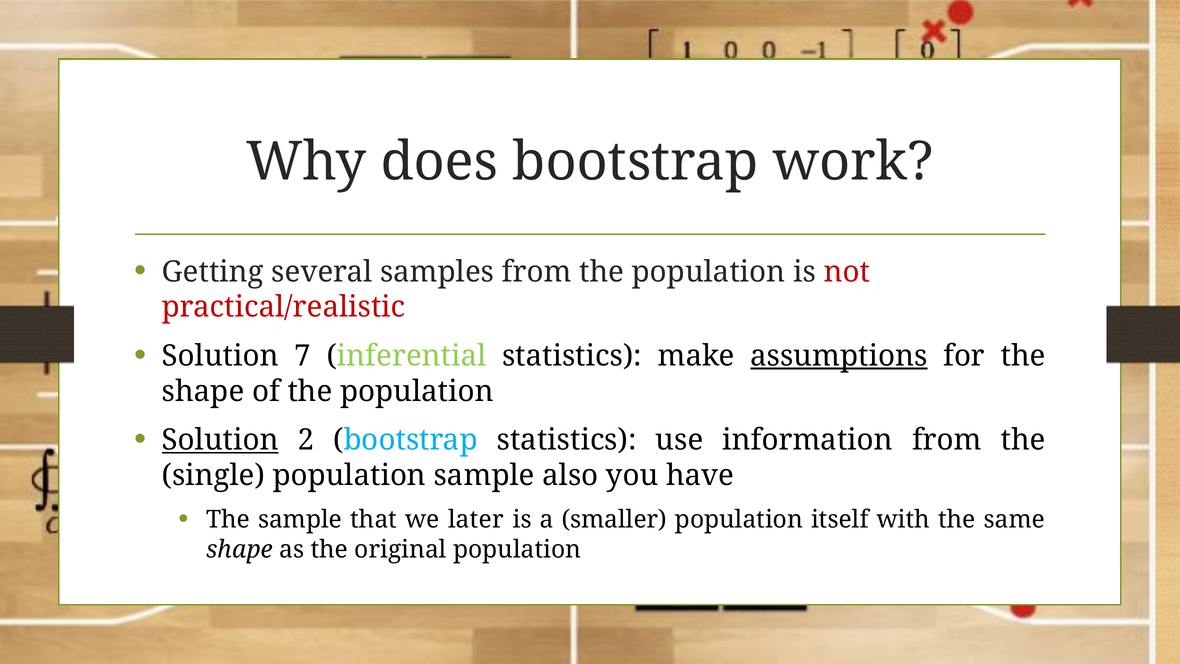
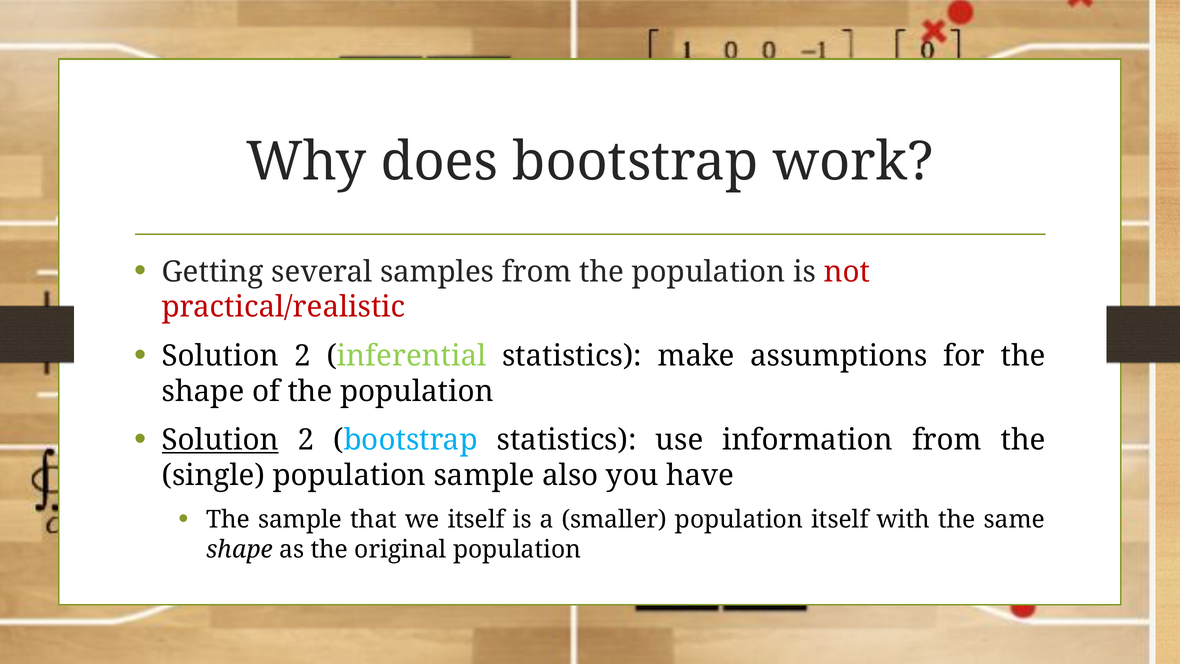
7: 7 -> 2 (303, 356)
assumptions underline: present -> none (839, 356)
we later: later -> itself (476, 520)
